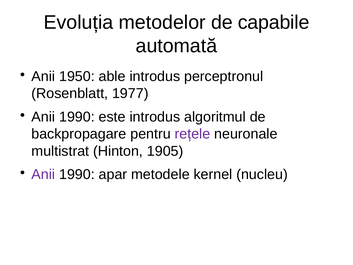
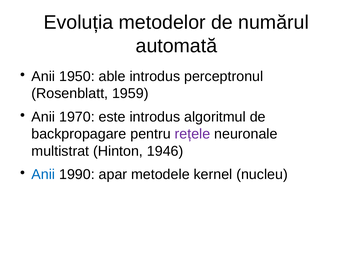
capabile: capabile -> numărul (274, 22)
1977: 1977 -> 1959 (130, 93)
1990: 1990 -> 1970 (77, 117)
1905: 1905 -> 1946 (165, 151)
Anii colour: purple -> blue (43, 174)
